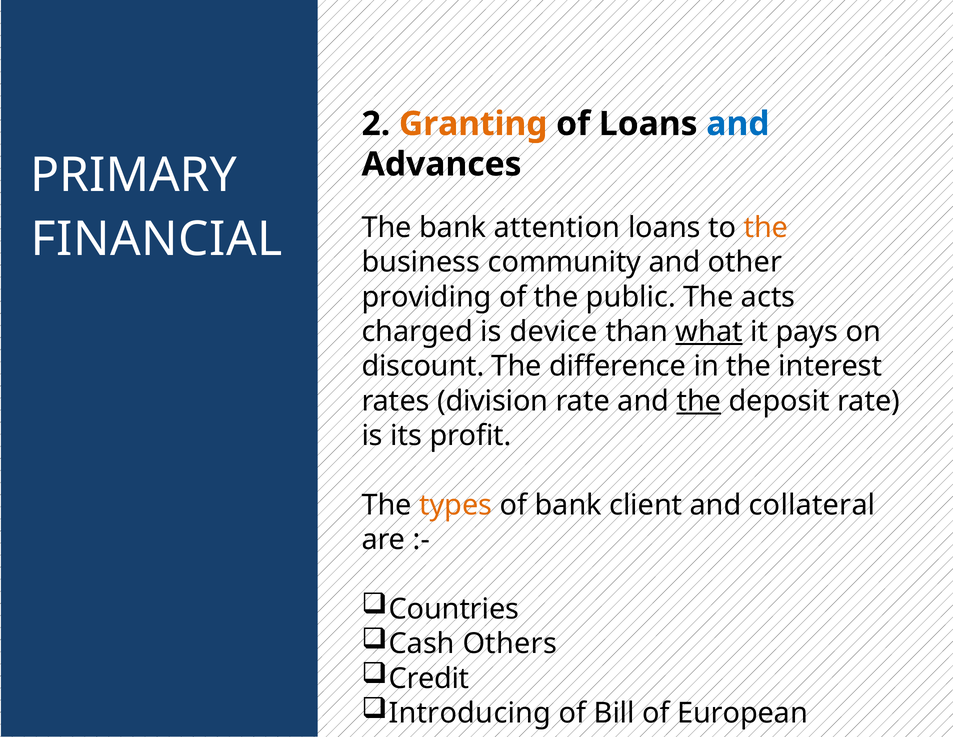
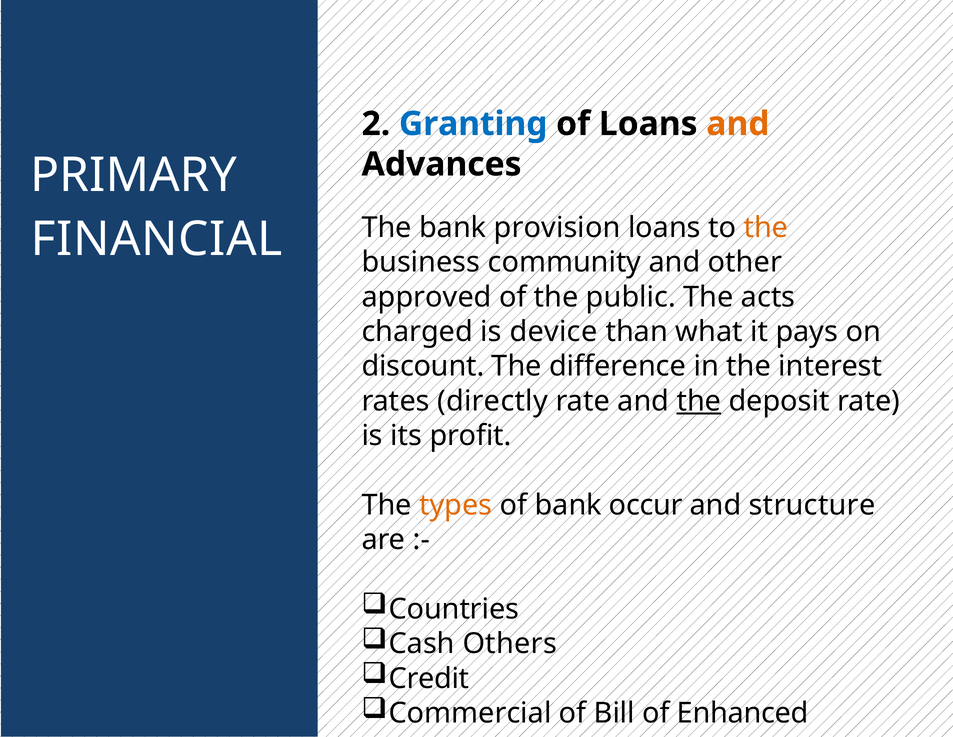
Granting colour: orange -> blue (473, 124)
and colour: blue -> orange (738, 124)
attention: attention -> provision (557, 227)
providing: providing -> approved (427, 297)
what underline: present -> none (709, 331)
division: division -> directly (492, 401)
client: client -> occur (646, 505)
collateral: collateral -> structure (812, 505)
Introducing: Introducing -> Commercial (470, 713)
European: European -> Enhanced (743, 713)
